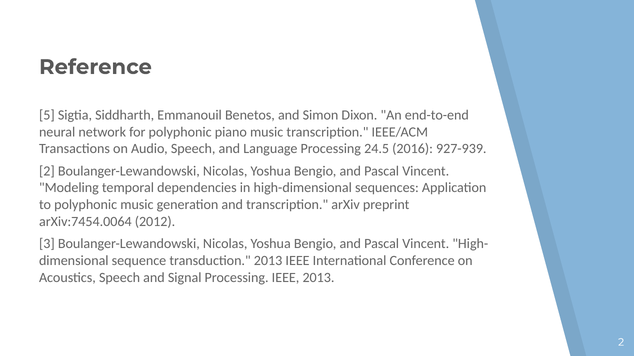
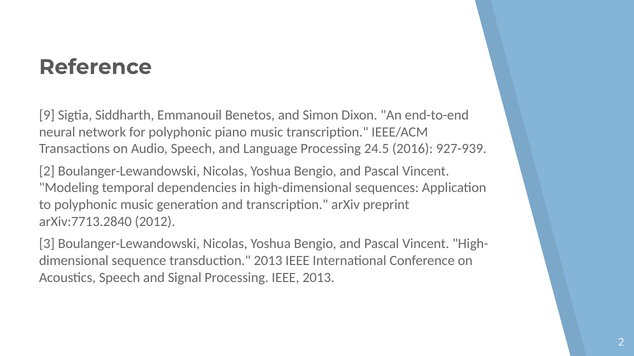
5: 5 -> 9 (47, 115)
arXiv:7454.0064: arXiv:7454.0064 -> arXiv:7713.2840 (85, 222)
